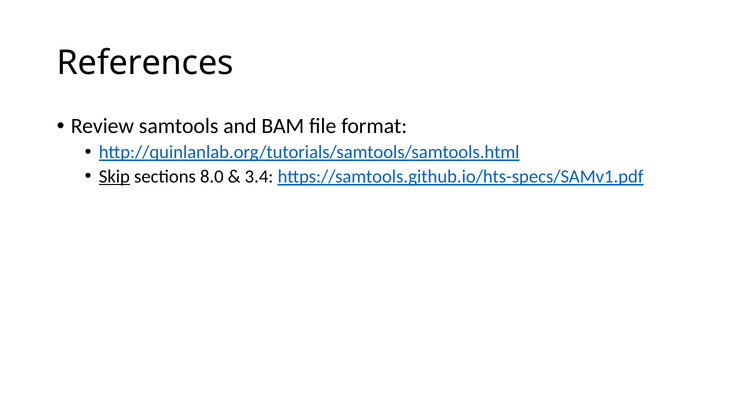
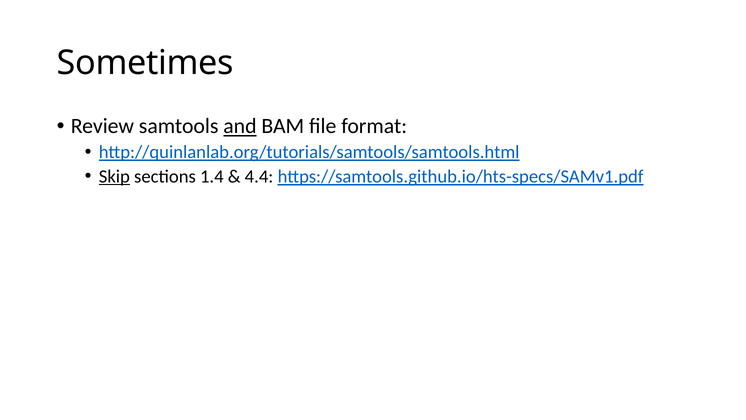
References: References -> Sometimes (145, 63)
and underline: none -> present (240, 126)
8.0: 8.0 -> 1.4 (212, 176)
3.4: 3.4 -> 4.4 (259, 176)
